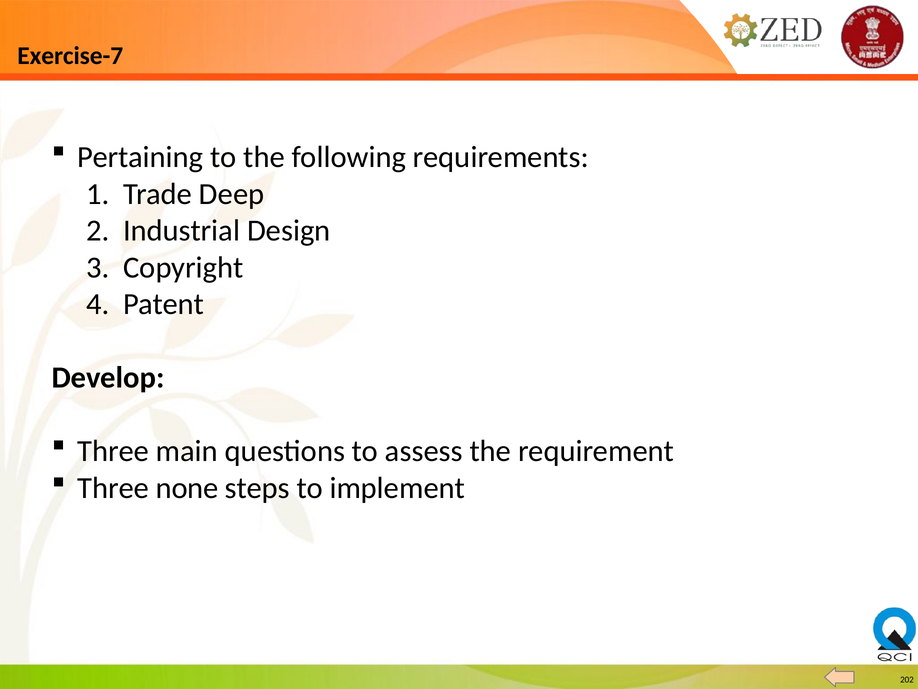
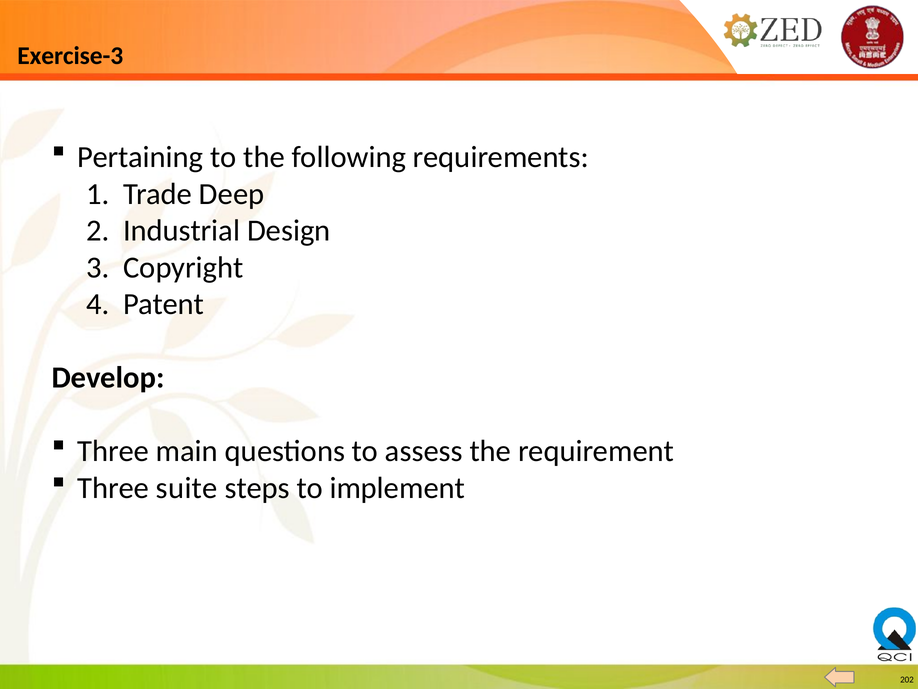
Exercise-7: Exercise-7 -> Exercise-3 (70, 56)
none: none -> suite (187, 488)
